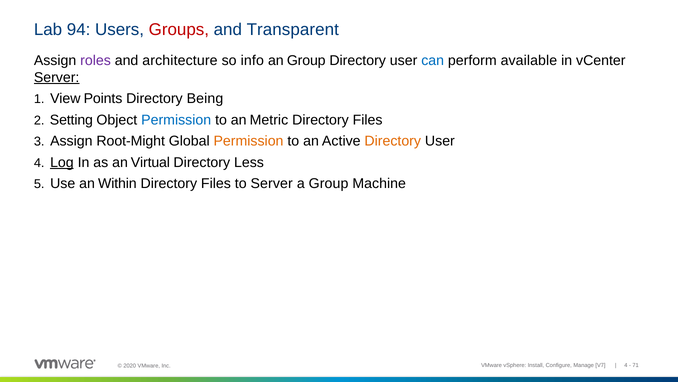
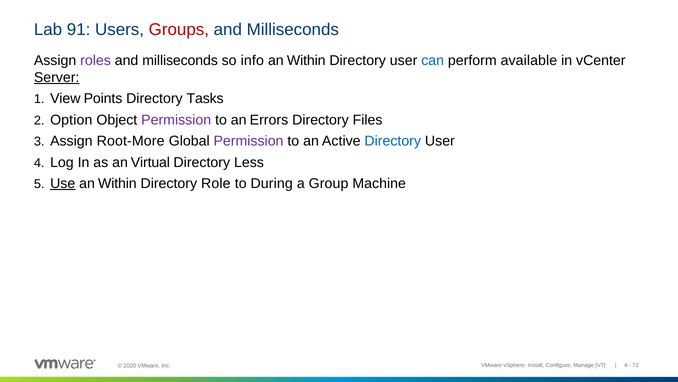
94: 94 -> 91 (79, 29)
Transparent: Transparent -> Milliseconds (293, 29)
architecture: architecture -> milliseconds (180, 60)
Group: Group -> Within (306, 60)
Being: Being -> Tasks (205, 98)
Setting: Setting -> Option (71, 120)
Permission colour: blue -> purple (176, 120)
Metric: Metric -> Errors (269, 120)
Root-Might: Root-Might -> Root-More (131, 141)
Permission colour: orange -> purple (249, 141)
Directory colour: orange -> blue (393, 141)
Log underline: present -> none (62, 162)
Use underline: none -> present (63, 183)
Files: Files -> Role (216, 183)
to Server: Server -> During (272, 183)
